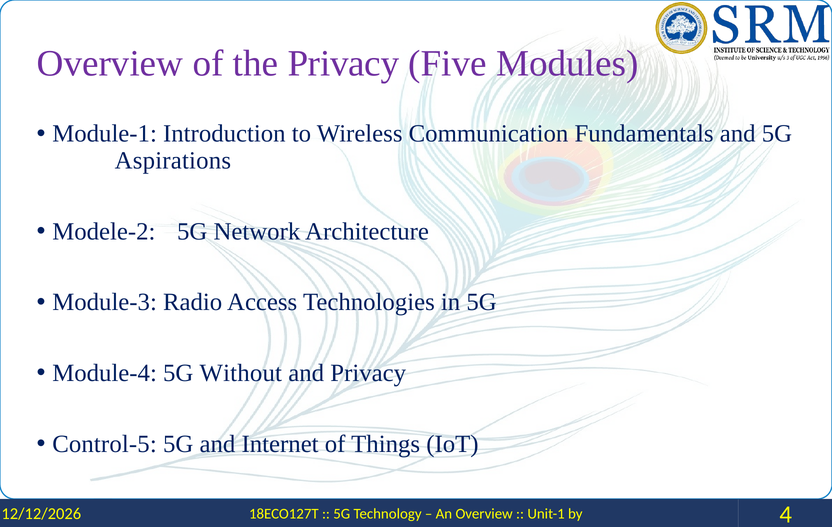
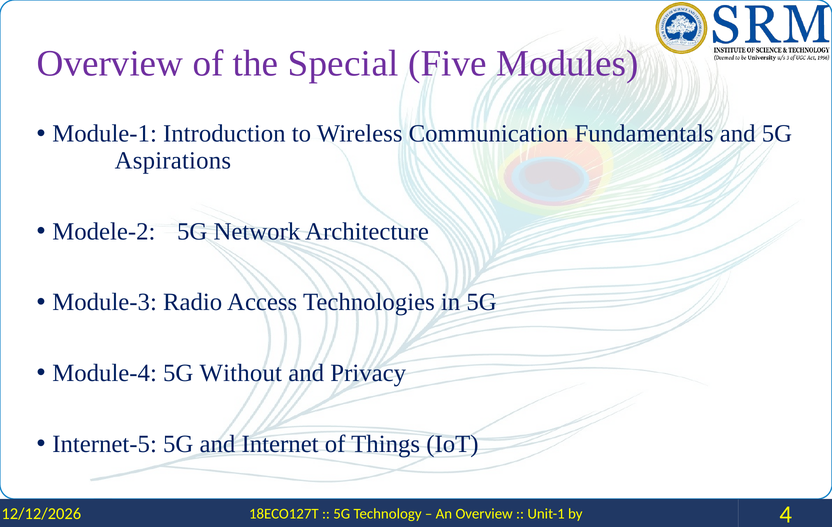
the Privacy: Privacy -> Special (343, 63)
Control-5: Control-5 -> Internet-5 (105, 444)
